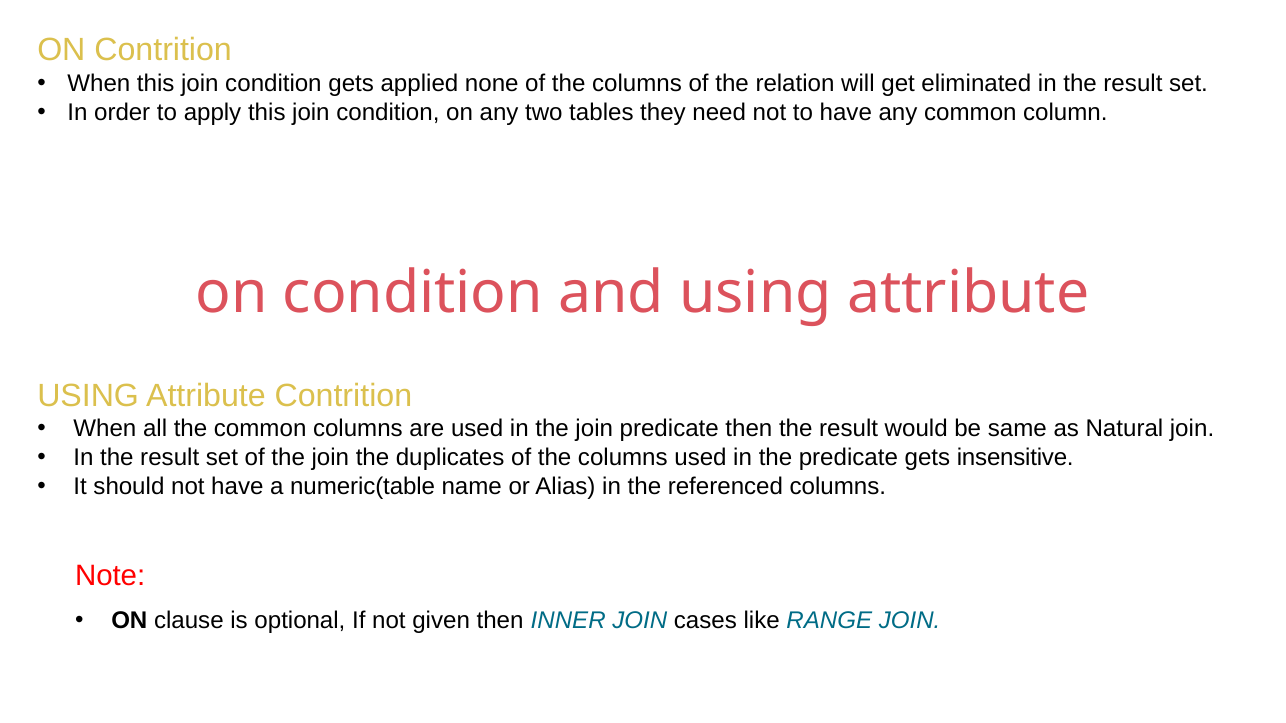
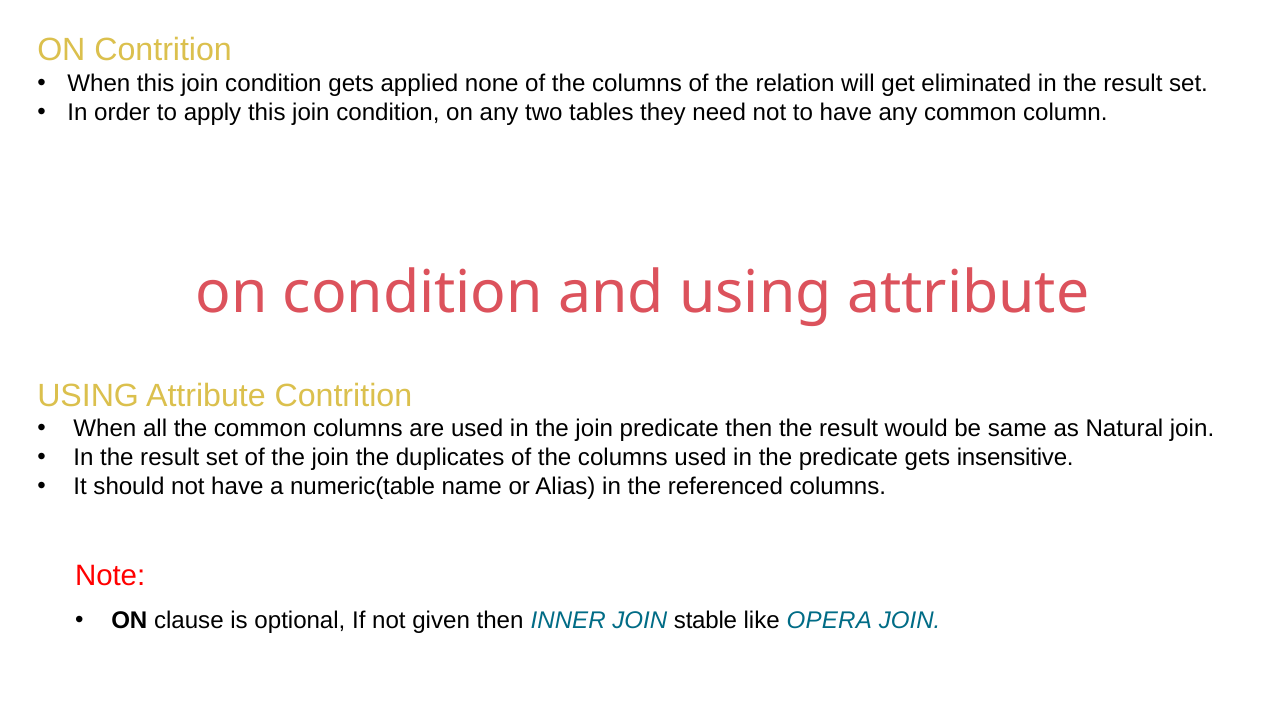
cases: cases -> stable (706, 621)
RANGE: RANGE -> OPERA (829, 621)
